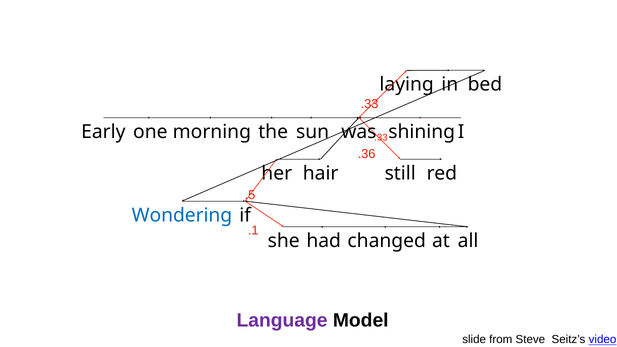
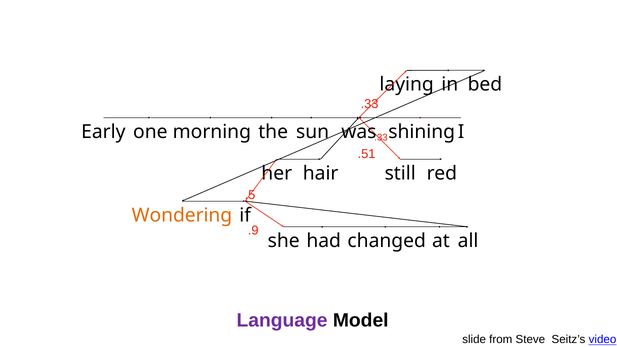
.36: .36 -> .51 (367, 154)
Wondering colour: blue -> orange (182, 215)
.1: .1 -> .9 (253, 231)
